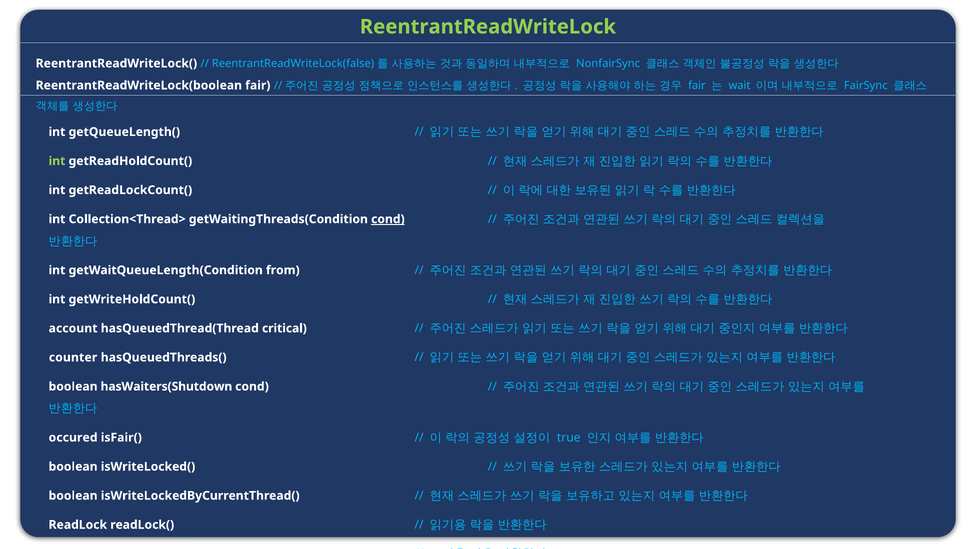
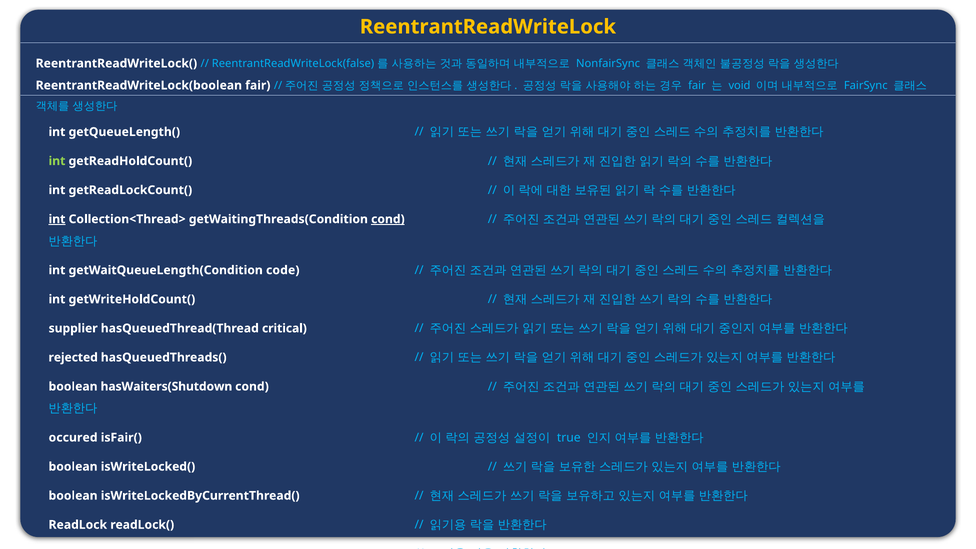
ReentrantReadWriteLock colour: light green -> yellow (488, 27)
wait: wait -> void (739, 86)
int underline: none -> present (57, 219)
from: from -> code (283, 270)
account: account -> supplier (73, 328)
counter: counter -> rejected (73, 357)
